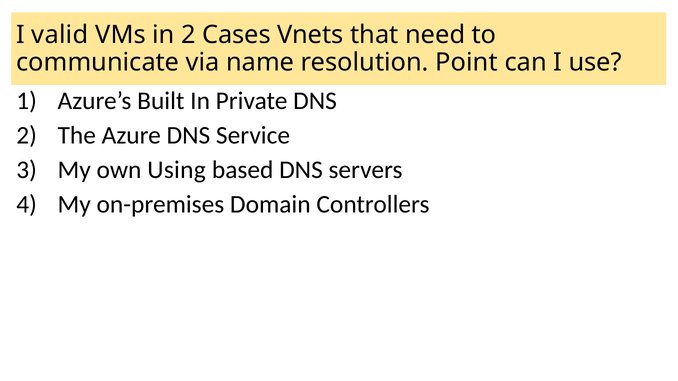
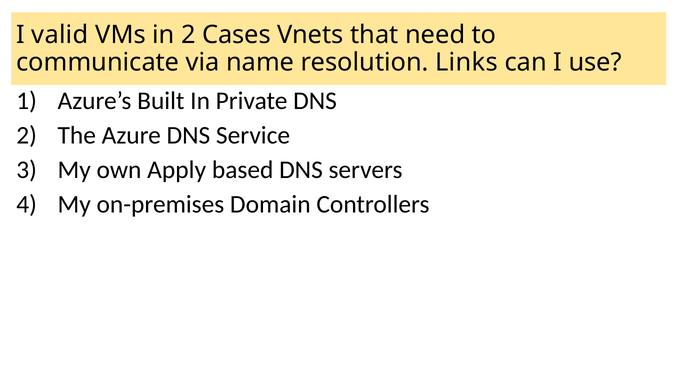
Point: Point -> Links (467, 62)
Using: Using -> Apply (177, 170)
